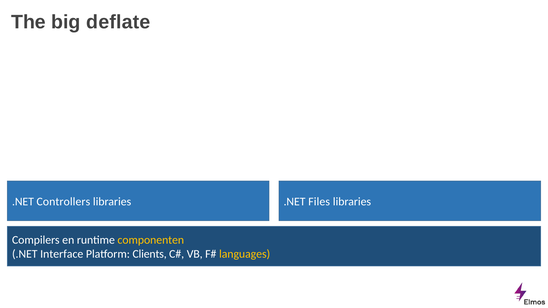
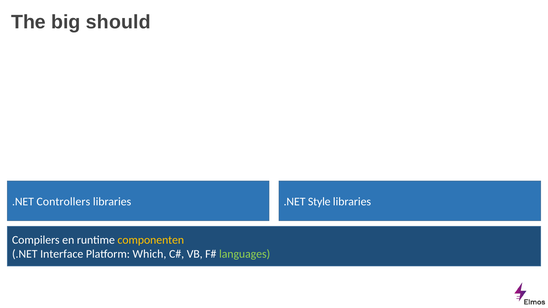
deflate: deflate -> should (118, 22)
Files: Files -> Style (319, 202)
Clients: Clients -> Which (149, 254)
languages colour: yellow -> light green (245, 254)
